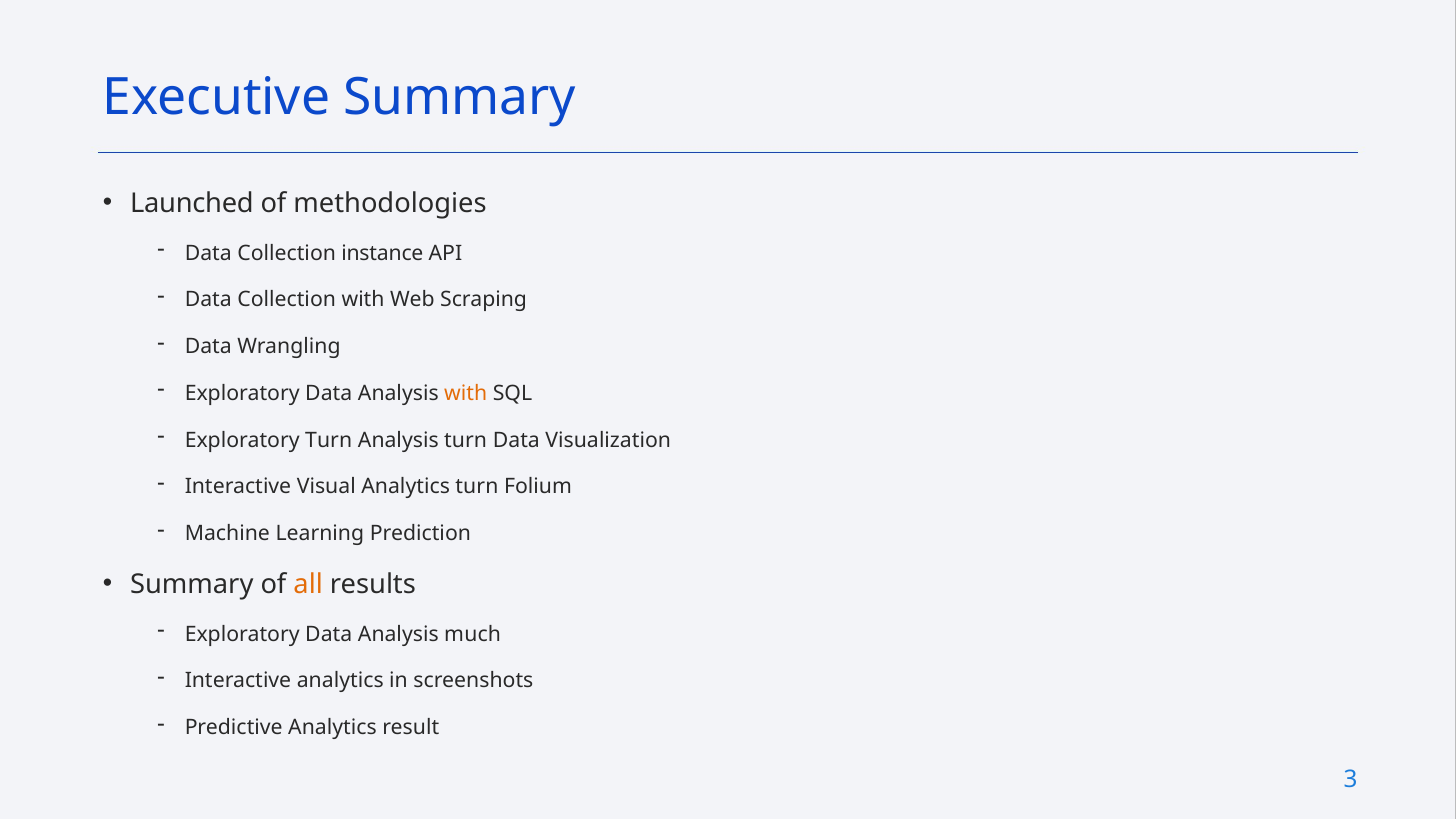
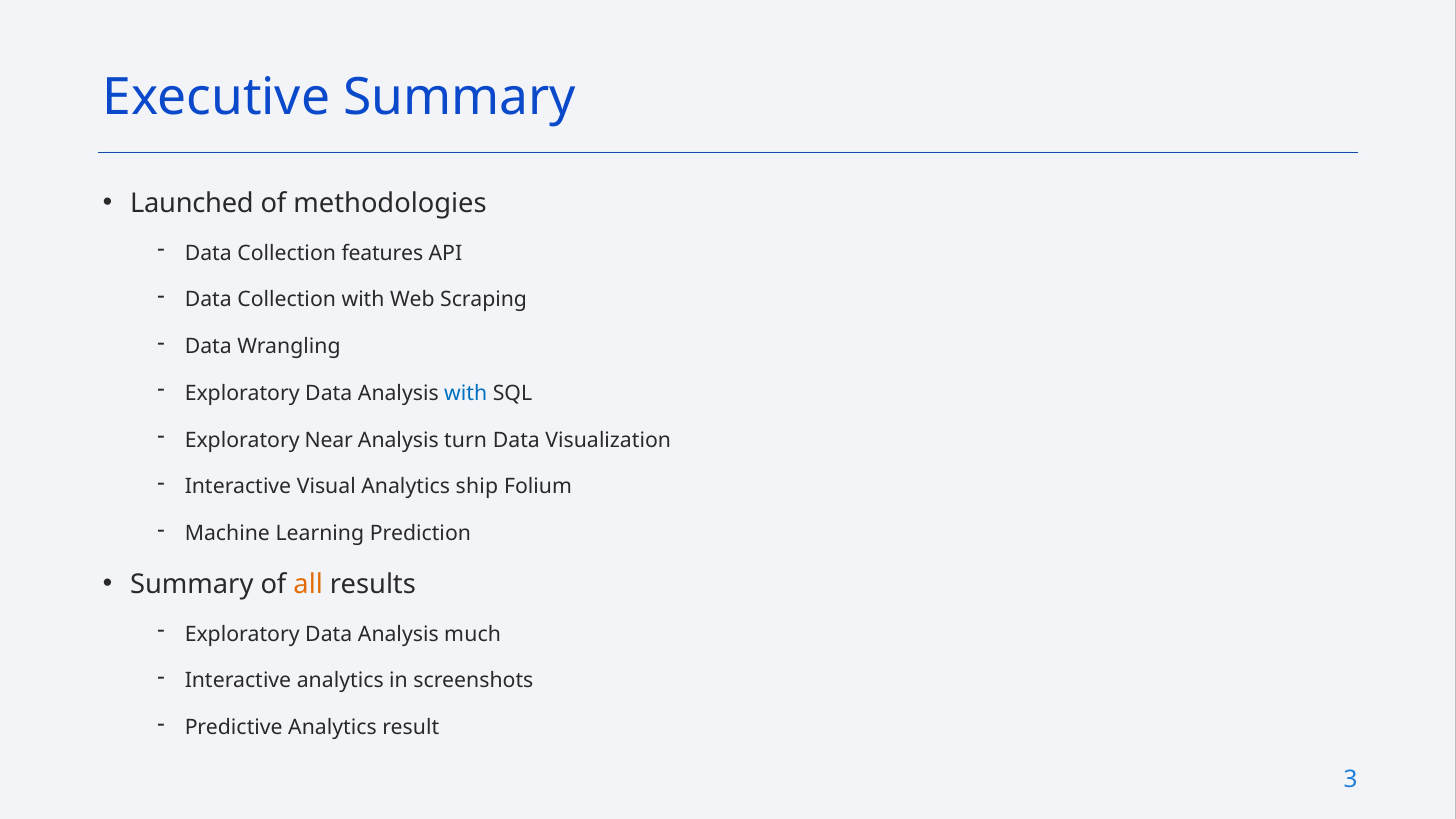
instance: instance -> features (382, 253)
with colour: orange -> blue (466, 393)
Exploratory Turn: Turn -> Near (329, 440)
Analytics turn: turn -> ship (477, 487)
